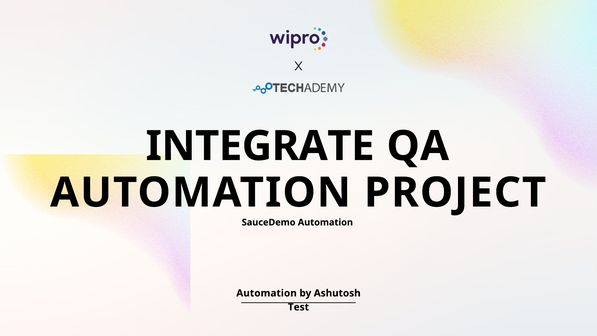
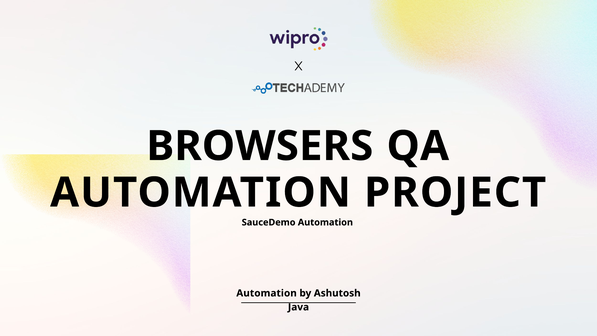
INTEGRATE: INTEGRATE -> BROWSERS (260, 146)
Test: Test -> Java (298, 307)
